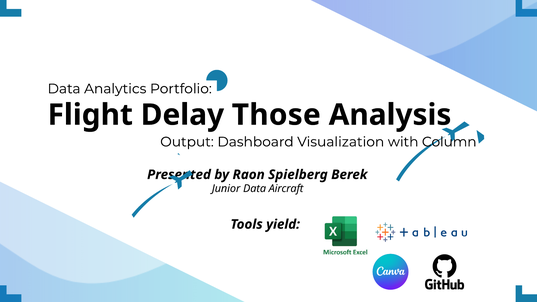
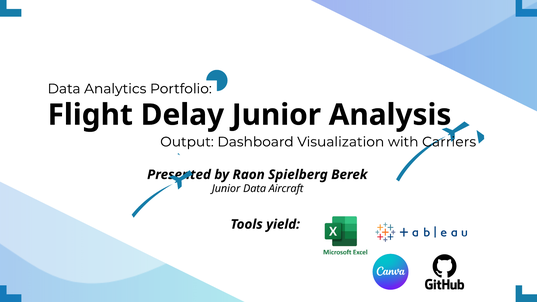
Delay Those: Those -> Junior (276, 115)
Column: Column -> Carriers (449, 142)
